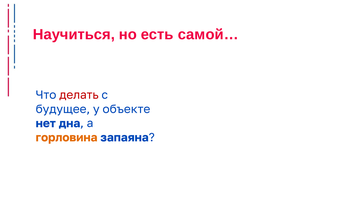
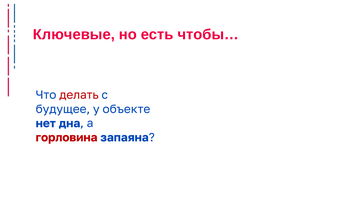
Научиться: Научиться -> Ключевые (74, 34)
самой…: самой… -> чтобы… (208, 34)
горловина colour: orange -> red (67, 138)
